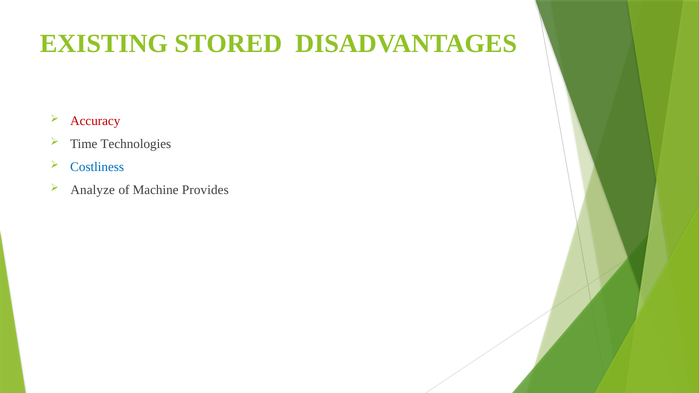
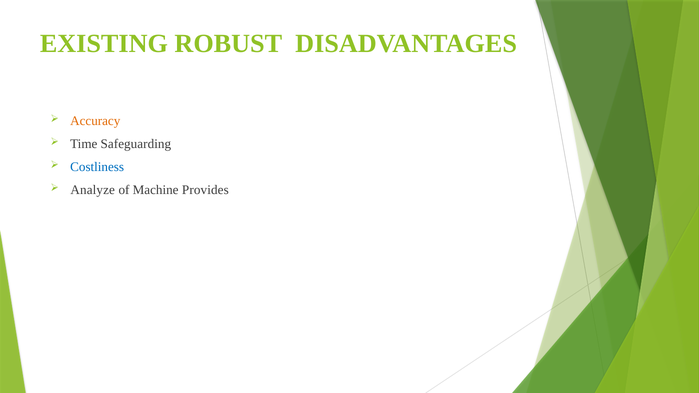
STORED: STORED -> ROBUST (228, 44)
Accuracy colour: red -> orange (95, 121)
Technologies: Technologies -> Safeguarding (136, 144)
